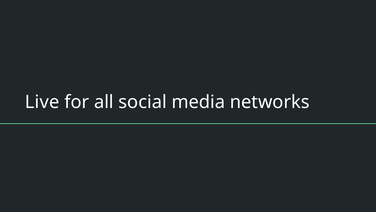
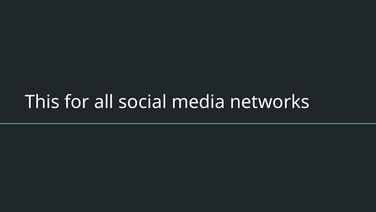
Live: Live -> This (42, 102)
